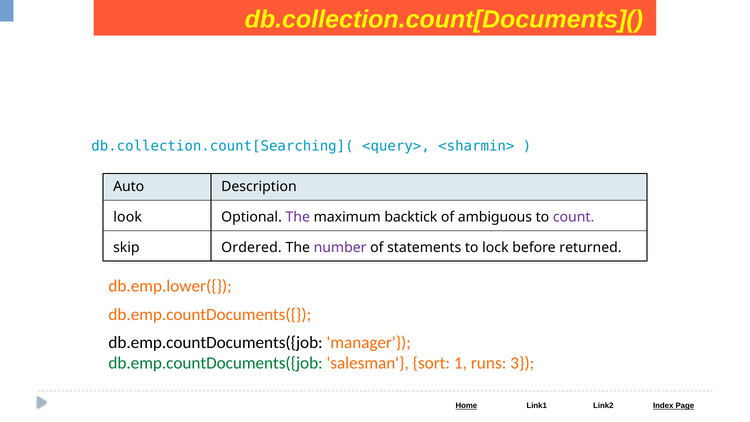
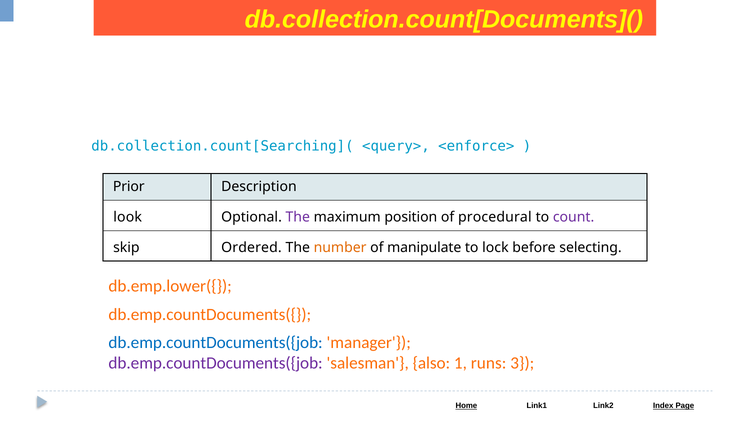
<sharmin>: <sharmin> -> <enforce> (476, 146)
Auto: Auto -> Prior (129, 187)
backtick: backtick -> position (411, 217)
ambiguous: ambiguous -> procedural (495, 217)
number colour: purple -> orange (340, 247)
statements: statements -> manipulate (424, 247)
returned: returned -> selecting (591, 247)
db.emp.countDocuments({job colour: black -> blue (216, 342)
db.emp.countDocuments({job colour: green -> purple (216, 363)
sort: sort -> also (431, 363)
